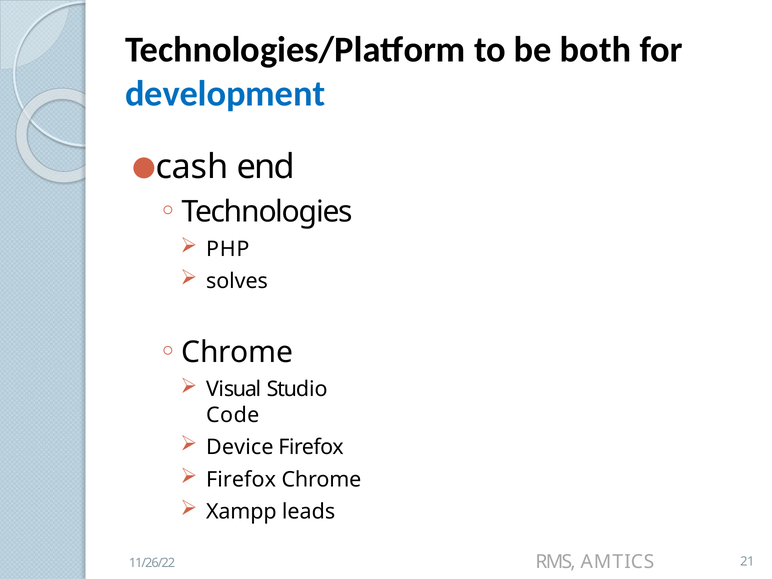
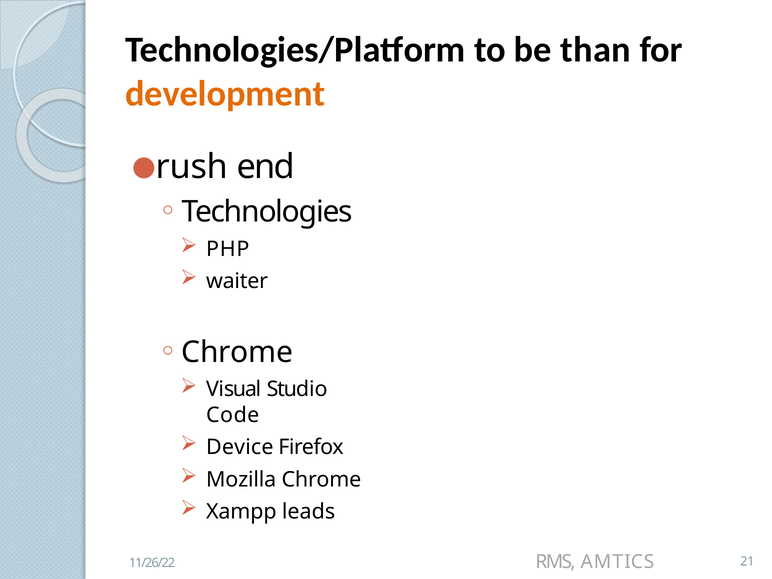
both: both -> than (595, 50)
development colour: blue -> orange (225, 94)
cash: cash -> rush (192, 167)
solves: solves -> waiter (237, 281)
Firefox: Firefox -> Mozilla (241, 480)
